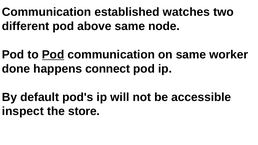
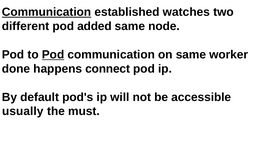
Communication underline: none -> present (47, 12)
above: above -> added (94, 26)
inspect: inspect -> usually (23, 111)
store: store -> must (84, 111)
